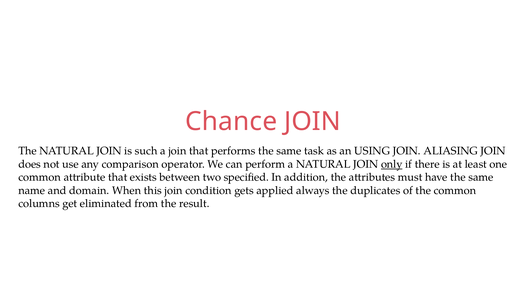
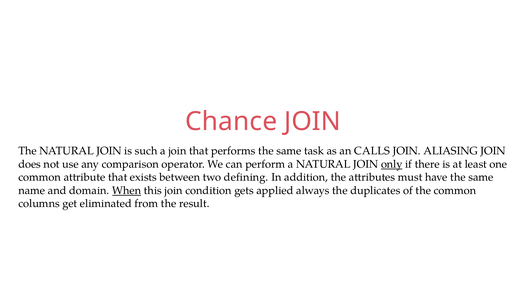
USING: USING -> CALLS (372, 151)
specified: specified -> defining (246, 177)
When underline: none -> present (127, 190)
